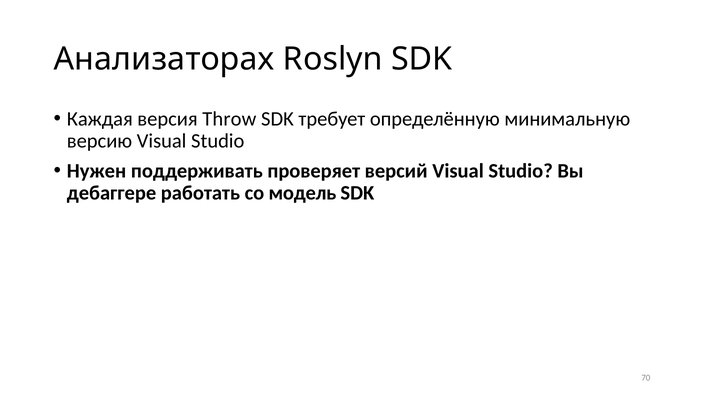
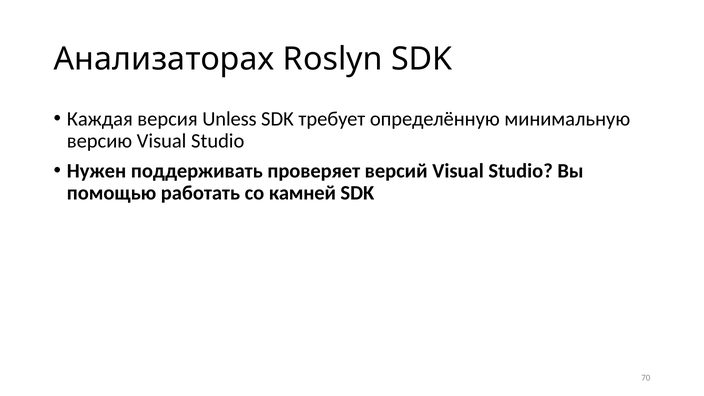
Throw: Throw -> Unless (229, 119)
дебаггере: дебаггере -> помощью (112, 193)
модель: модель -> камней (302, 193)
